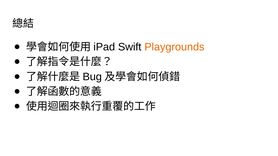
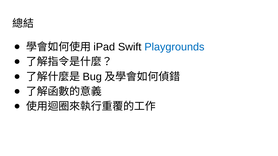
Playgrounds colour: orange -> blue (174, 47)
